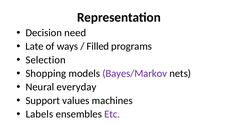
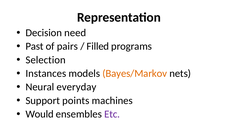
Late: Late -> Past (34, 46)
ways: ways -> pairs (67, 46)
Shopping: Shopping -> Instances (46, 73)
Bayes/Markov colour: purple -> orange (135, 73)
values: values -> points (76, 100)
Labels: Labels -> Would (40, 114)
